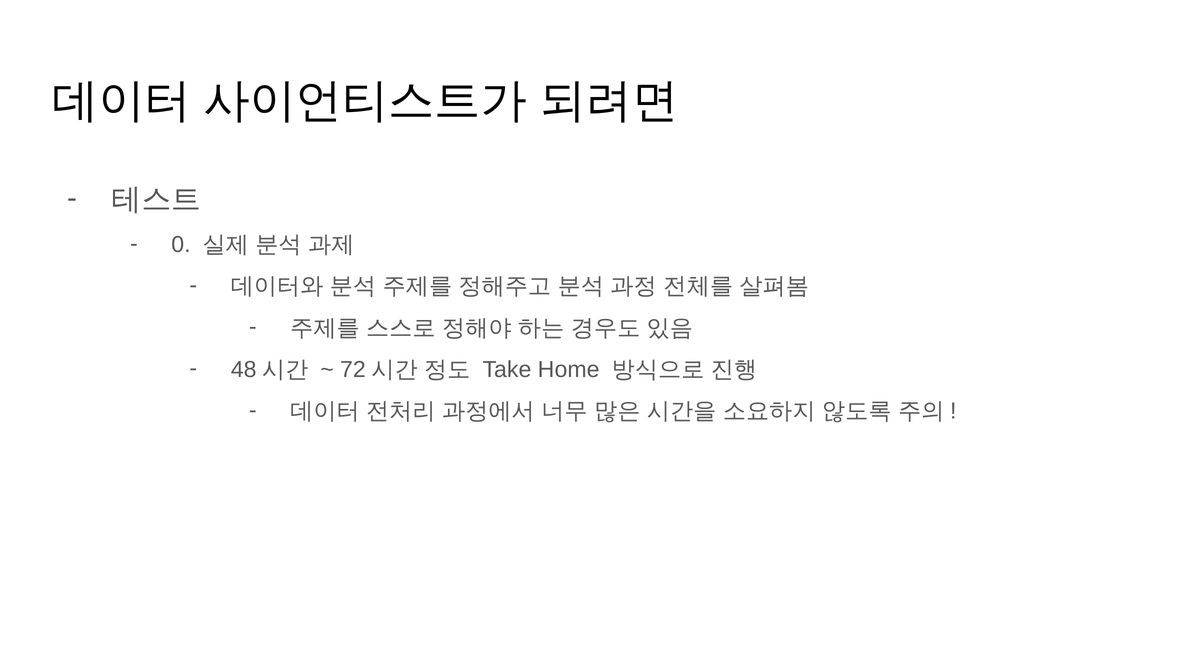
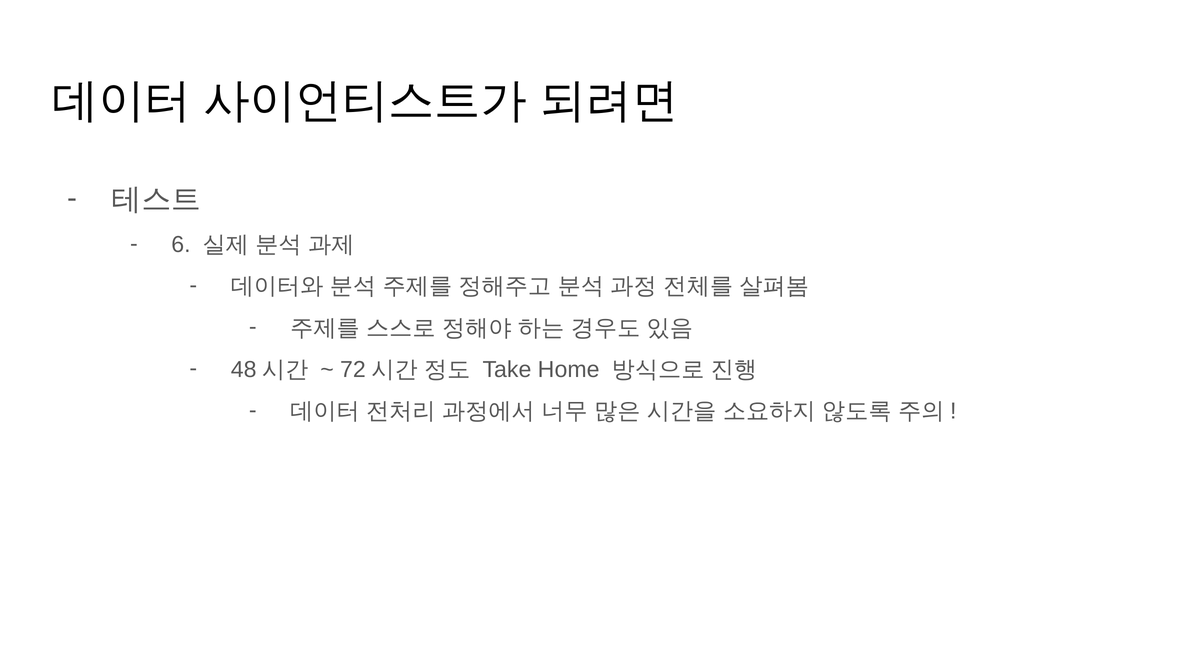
0: 0 -> 6 (181, 245)
